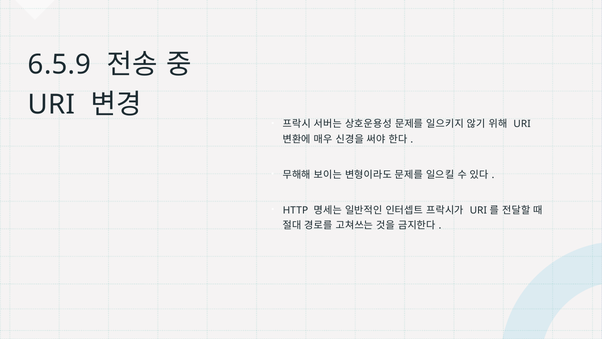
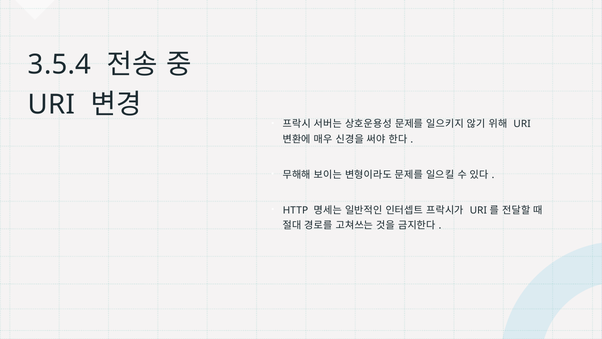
6.5.9: 6.5.9 -> 3.5.4 (60, 64)
